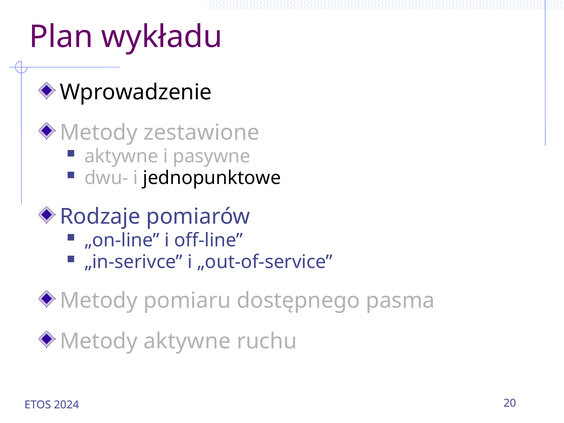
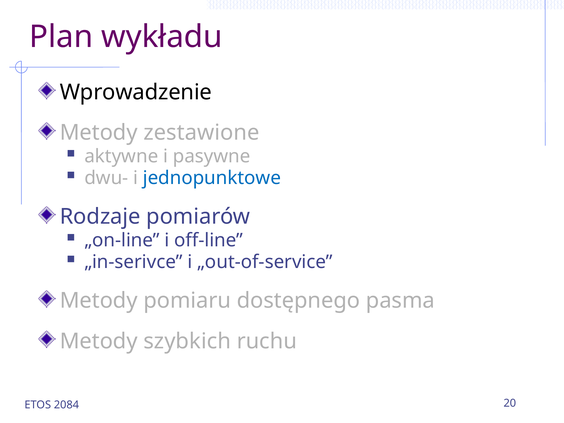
jednopunktowe colour: black -> blue (212, 178)
Metody aktywne: aktywne -> szybkich (187, 341)
2024: 2024 -> 2084 (66, 405)
